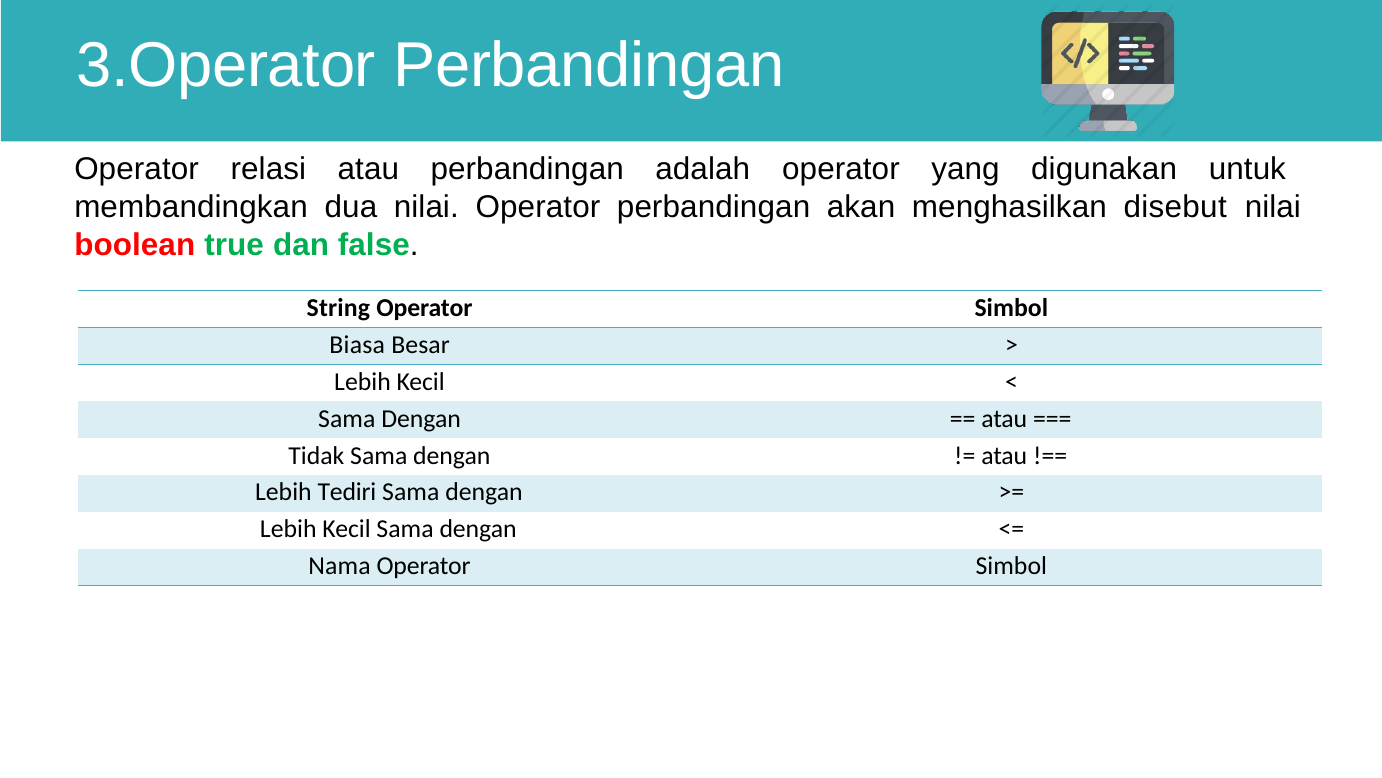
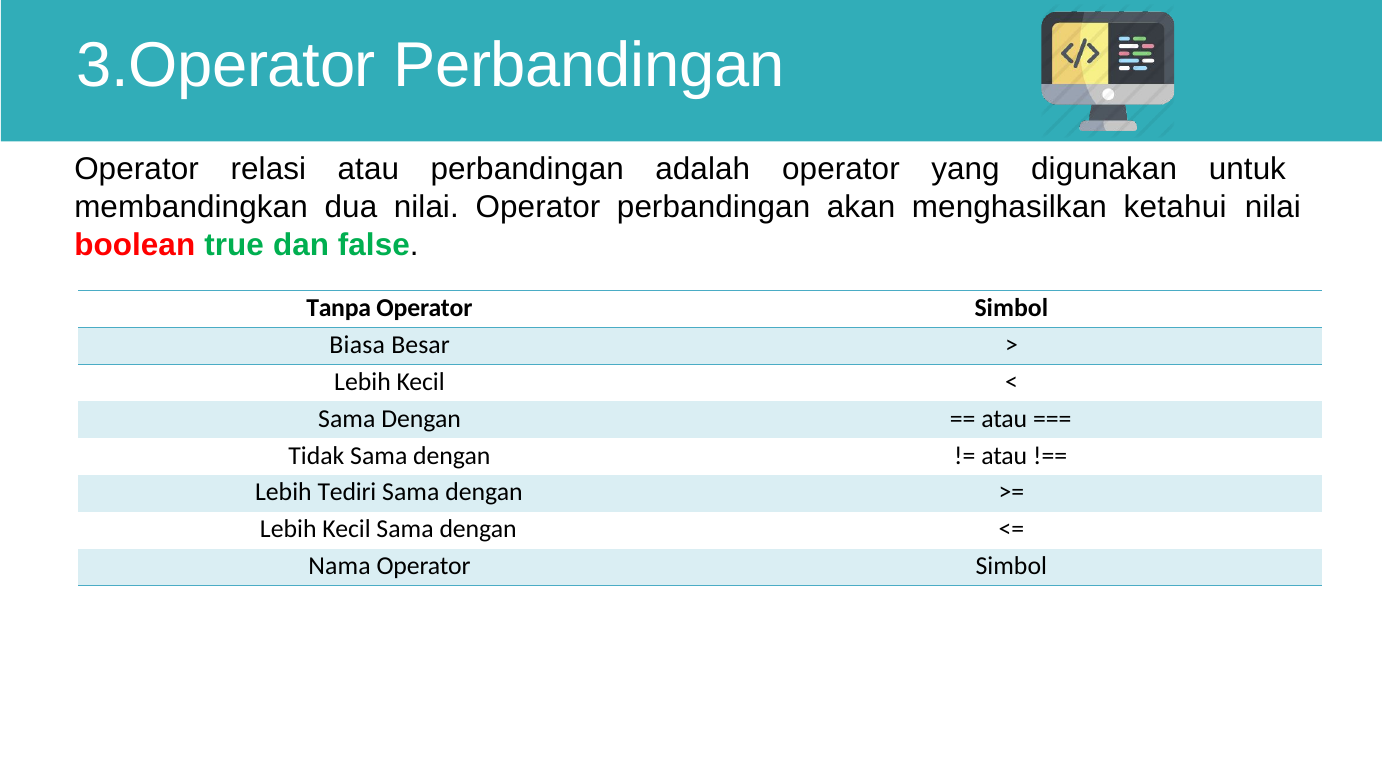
disebut: disebut -> ketahui (1175, 207)
String: String -> Tanpa (339, 308)
